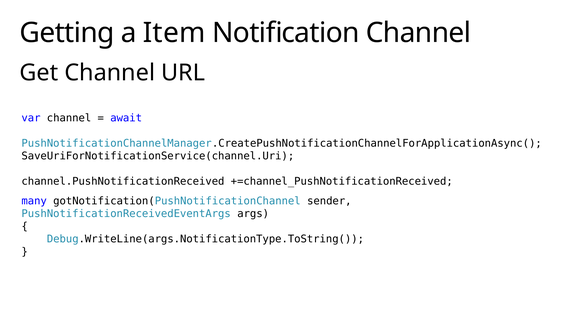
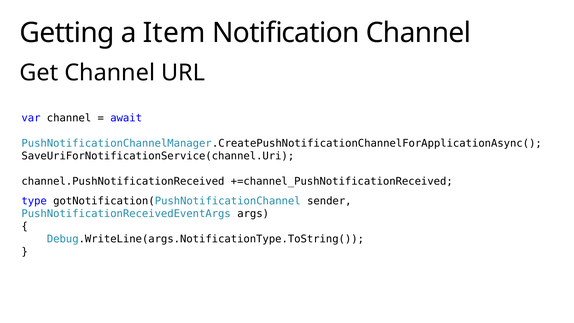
many: many -> type (34, 201)
